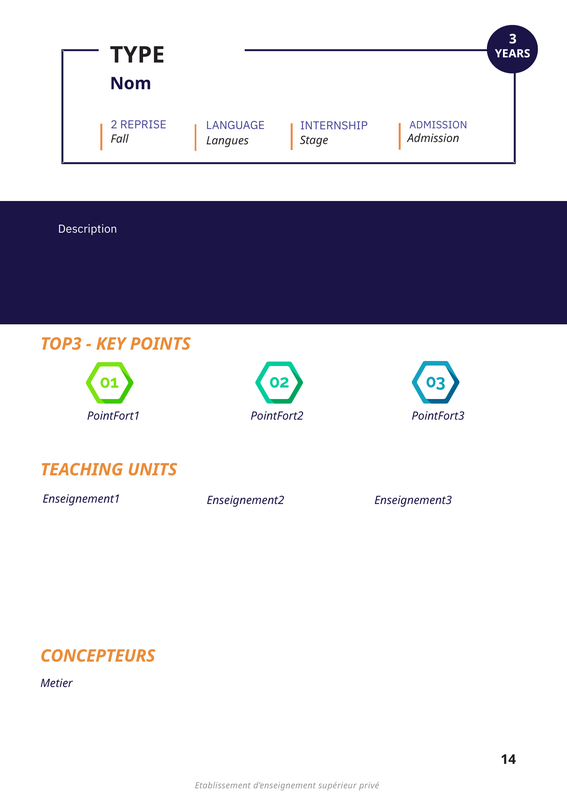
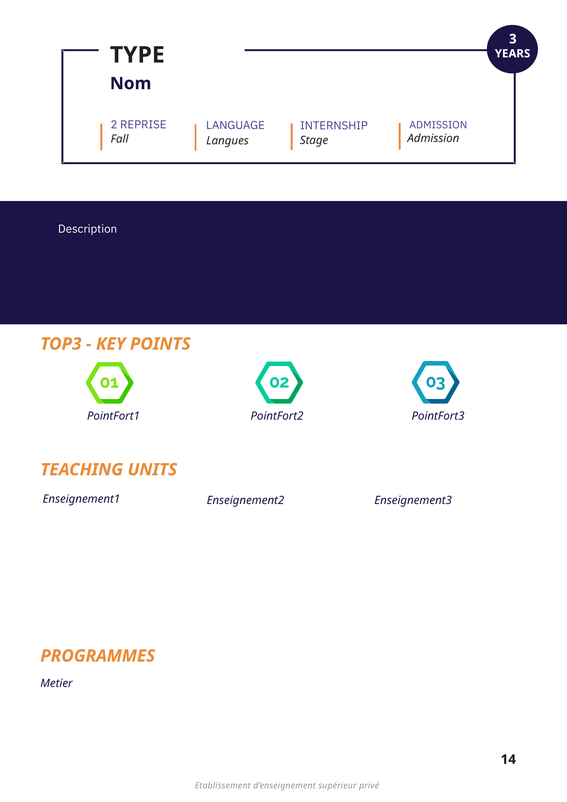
CONCEPTEURS: CONCEPTEURS -> PROGRAMMES (98, 656)
